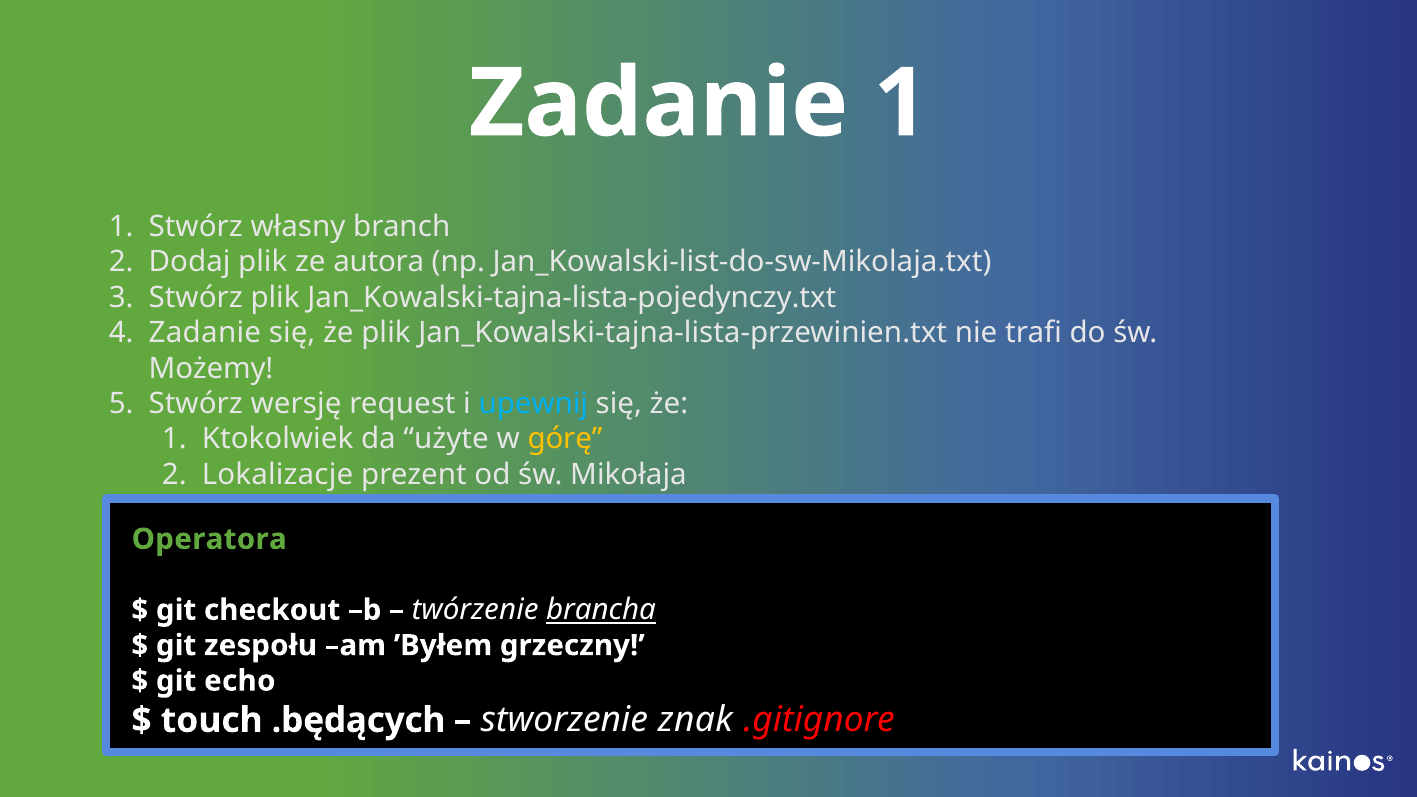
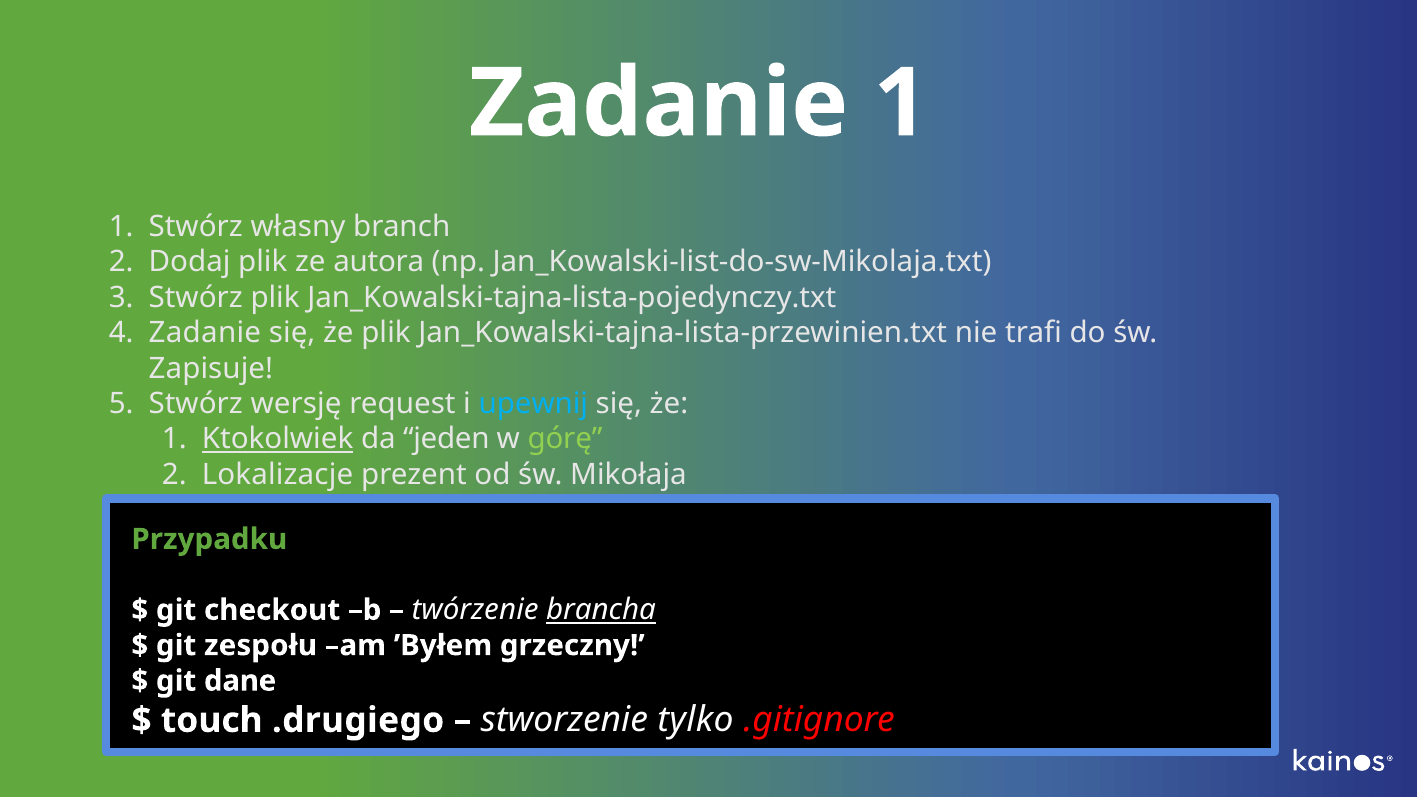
Możemy: Możemy -> Zapisuje (211, 368)
Ktokolwiek underline: none -> present (278, 439)
użyte: użyte -> jeden (446, 439)
górę colour: yellow -> light green (565, 439)
Operatora: Operatora -> Przypadku (209, 539)
echo: echo -> dane (240, 681)
.będących: .będących -> .drugiego (358, 720)
znak: znak -> tylko (695, 720)
